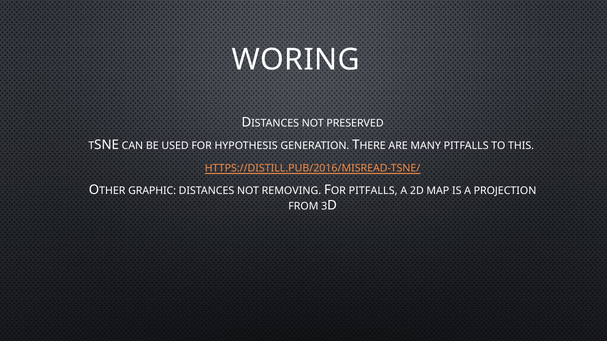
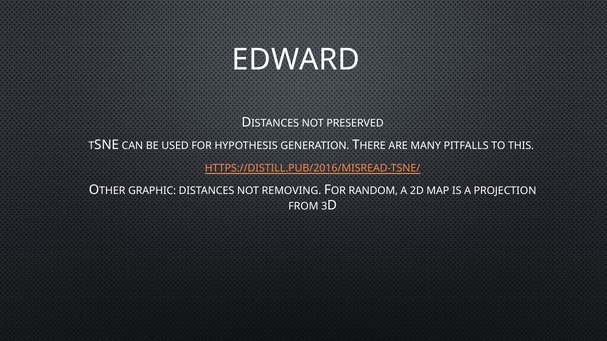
WORING: WORING -> EDWARD (296, 60)
PITFALLS: PITFALLS -> RANDOM (373, 191)
